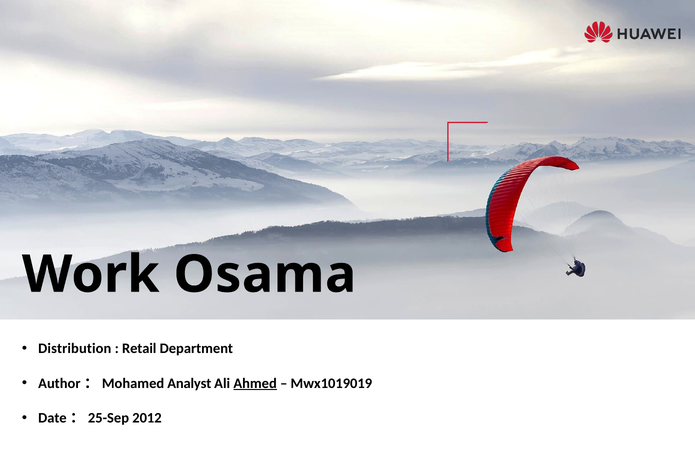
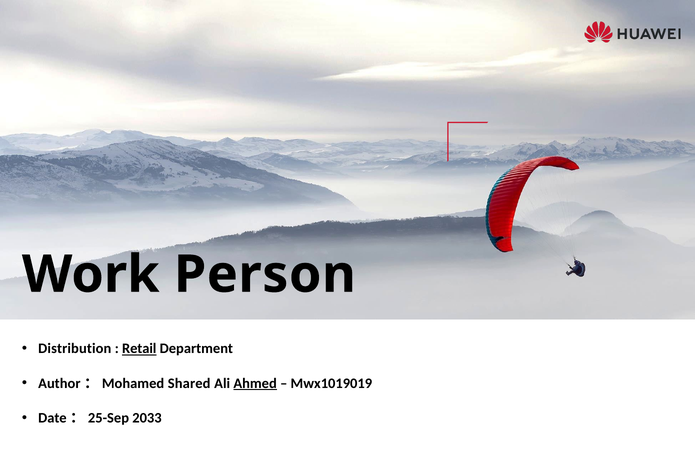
Osama: Osama -> Person (265, 275)
Retail underline: none -> present (139, 349)
Analyst: Analyst -> Shared (189, 384)
2012: 2012 -> 2033 (147, 418)
